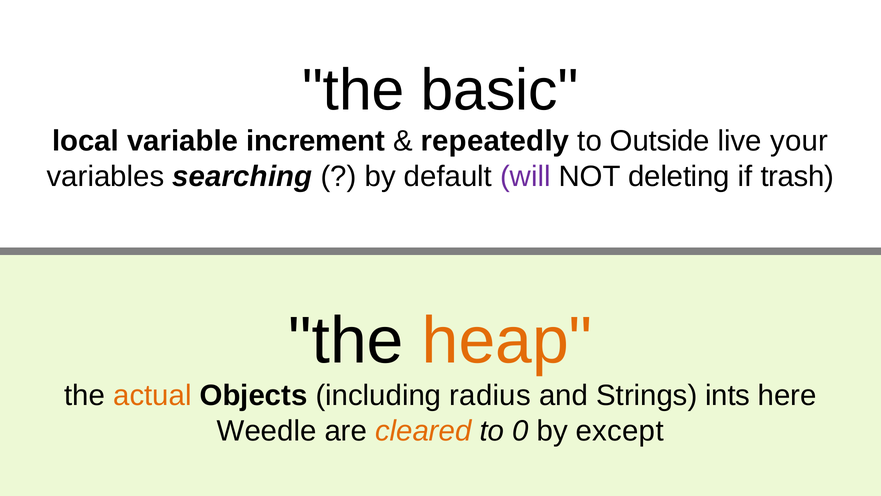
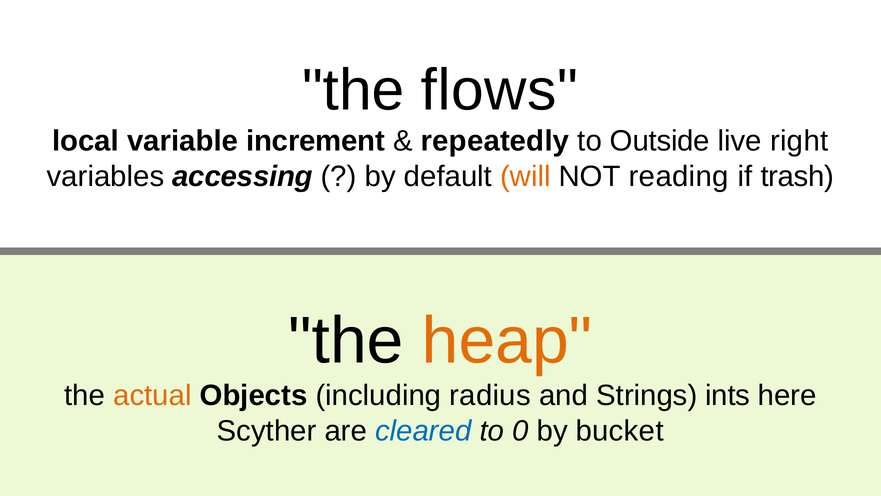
basic: basic -> flows (499, 90)
your: your -> right (799, 141)
searching: searching -> accessing (243, 176)
will colour: purple -> orange (525, 176)
deleting: deleting -> reading (679, 176)
Weedle: Weedle -> Scyther (267, 431)
cleared colour: orange -> blue (423, 431)
except: except -> bucket (620, 431)
